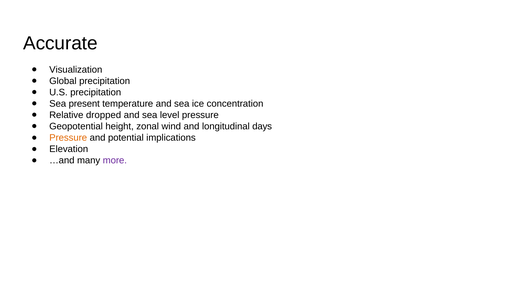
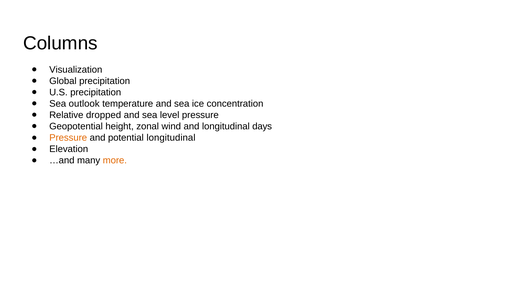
Accurate: Accurate -> Columns (60, 43)
present: present -> outlook (84, 104)
potential implications: implications -> longitudinal (171, 138)
more colour: purple -> orange (115, 161)
